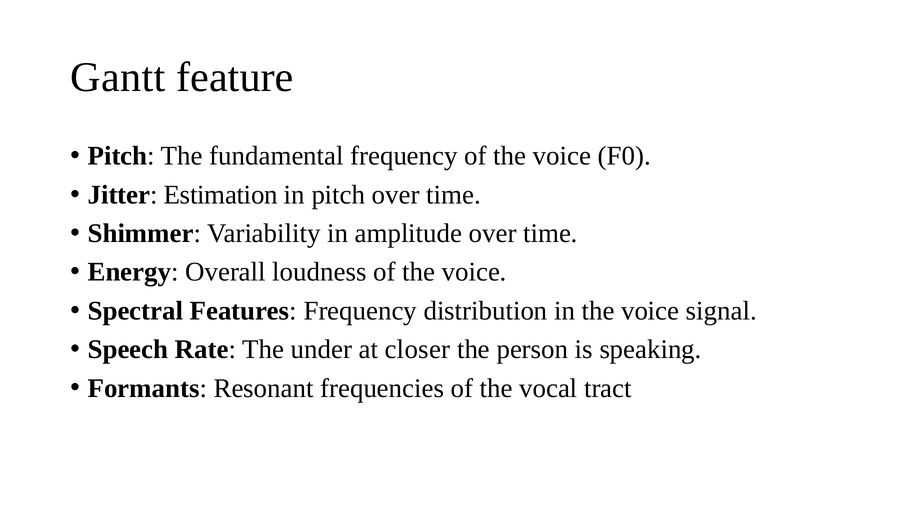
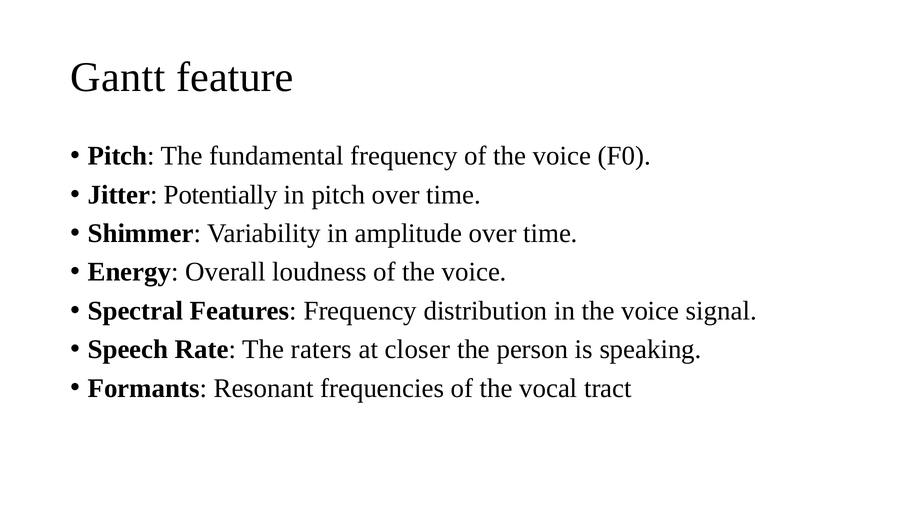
Estimation: Estimation -> Potentially (221, 195)
under: under -> raters (321, 350)
